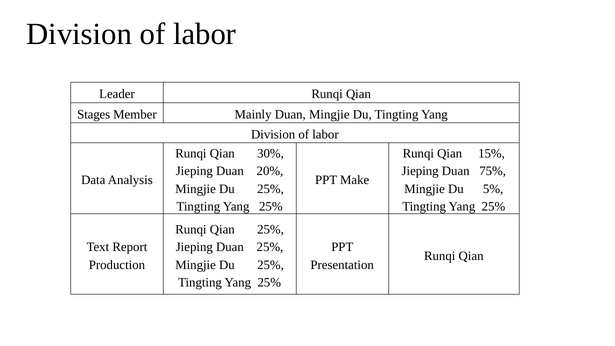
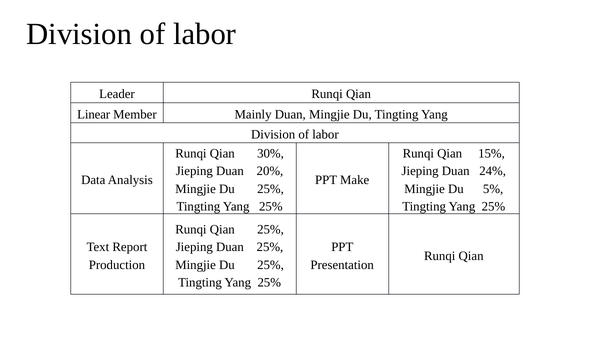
Stages: Stages -> Linear (94, 114)
75%: 75% -> 24% (493, 171)
